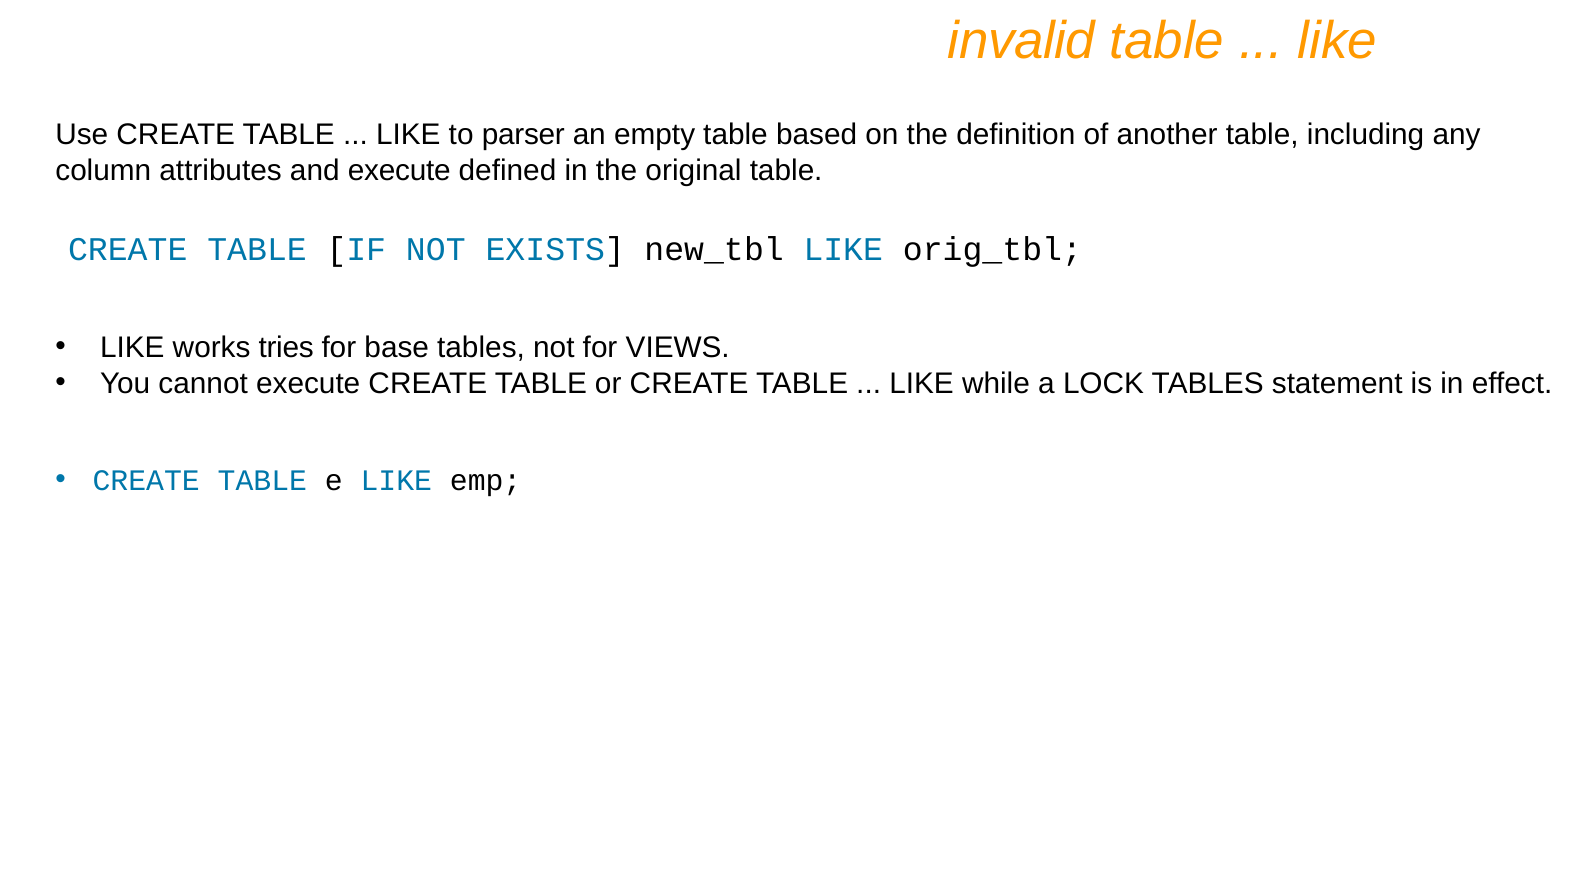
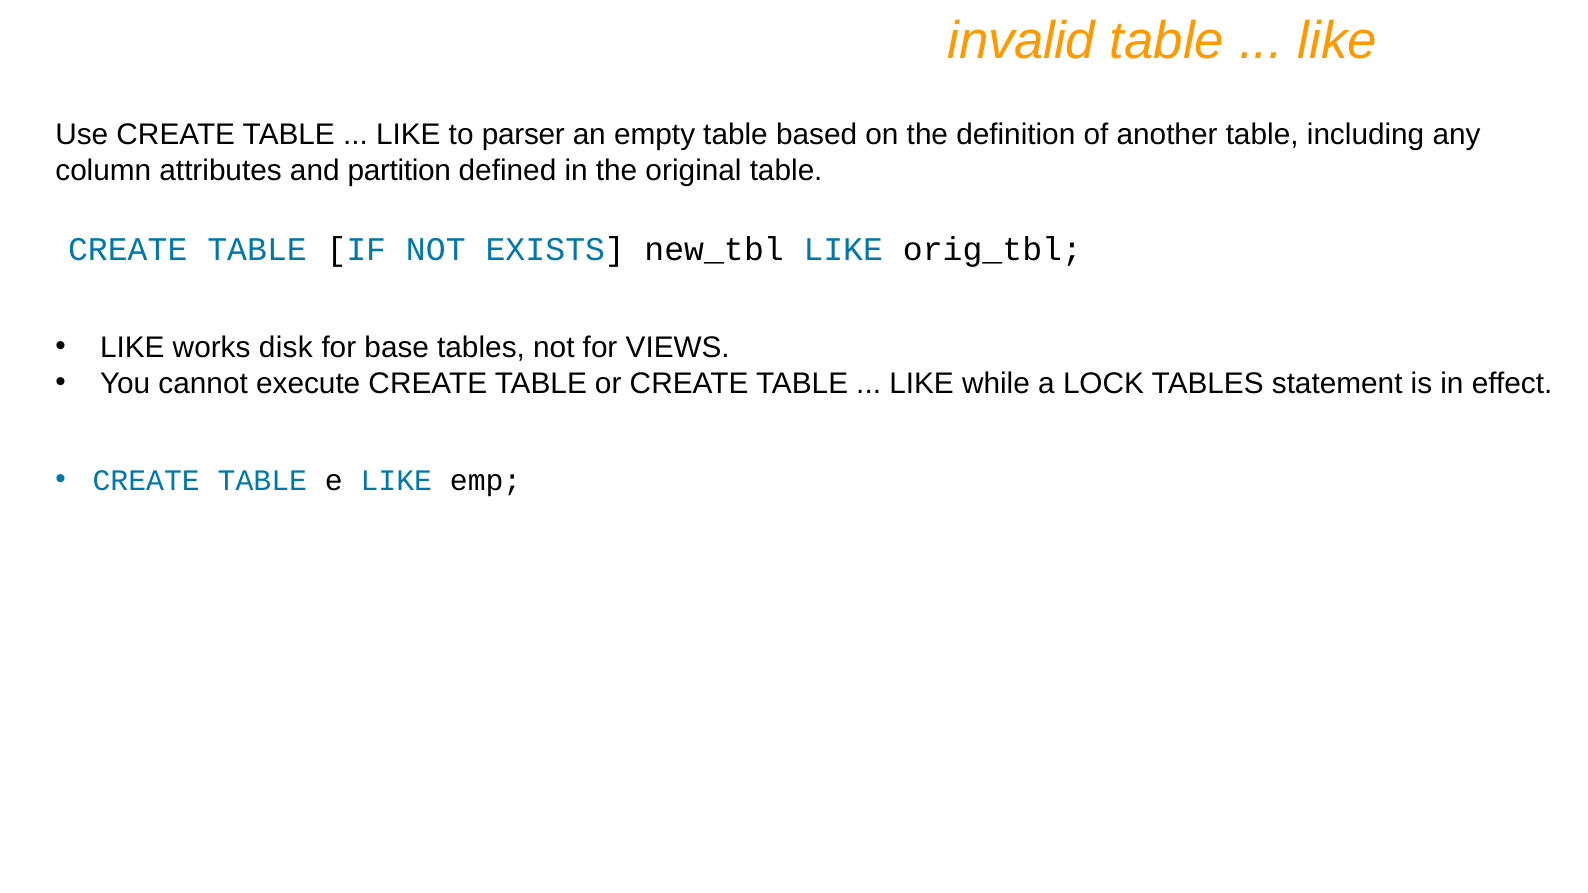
and execute: execute -> partition (399, 171)
tries: tries -> disk (286, 348)
